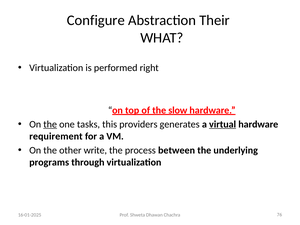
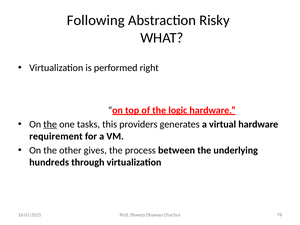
Configure: Configure -> Following (96, 20)
Their: Their -> Risky (215, 20)
slow: slow -> logic (178, 110)
virtual underline: present -> none (223, 124)
write: write -> gives (95, 150)
programs: programs -> hundreds (49, 162)
